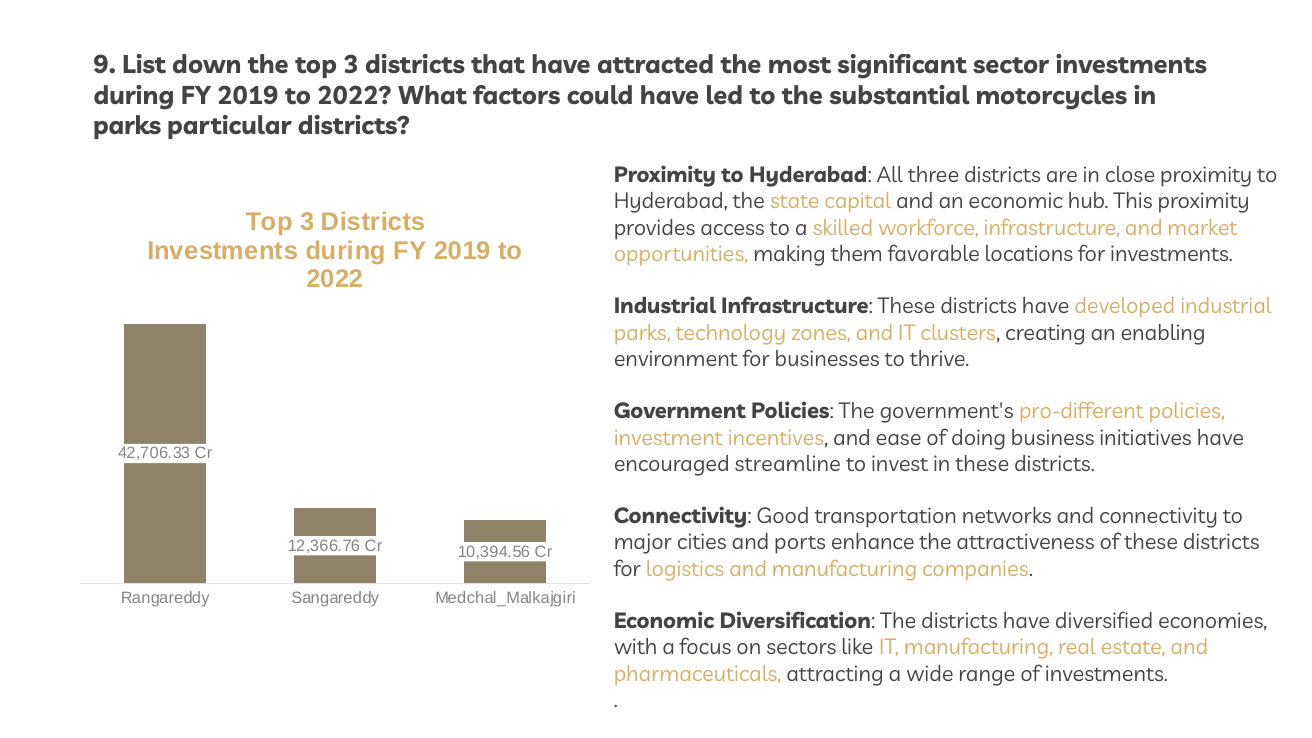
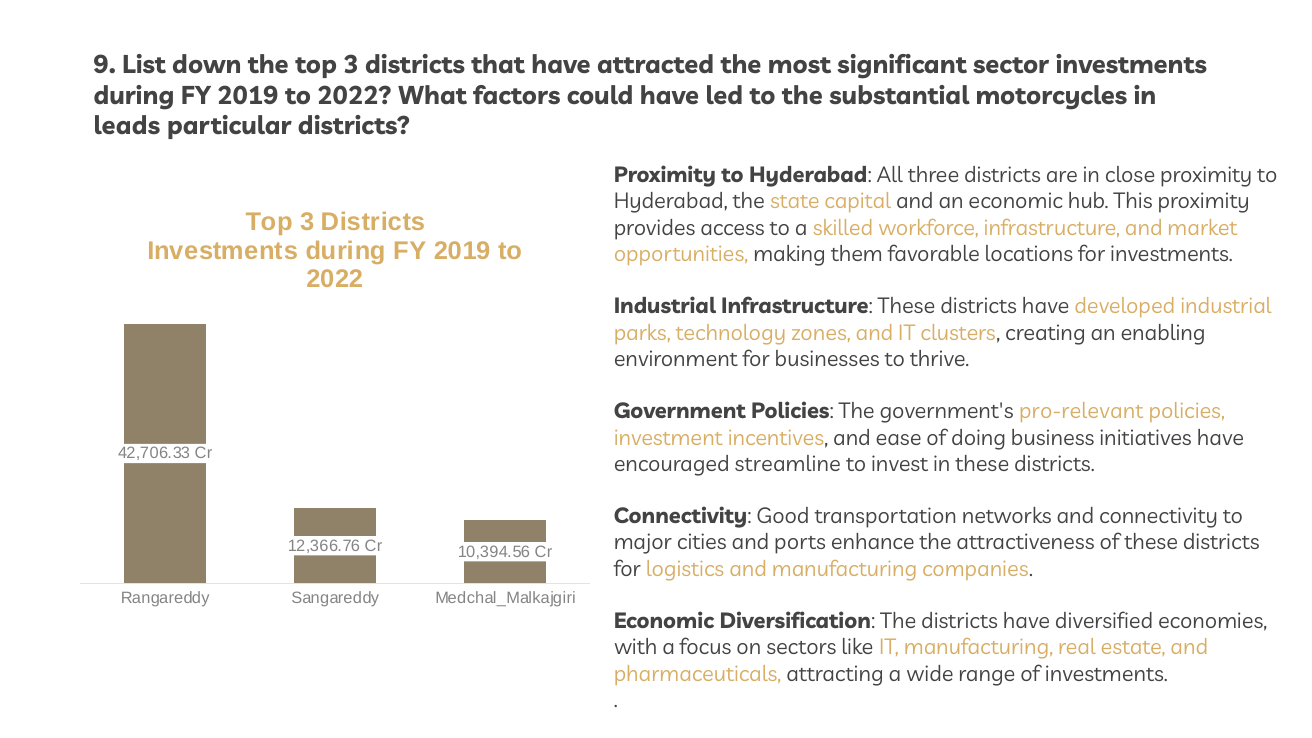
parks: parks -> leads (127, 127)
pro-different: pro-different -> pro-relevant (1081, 412)
